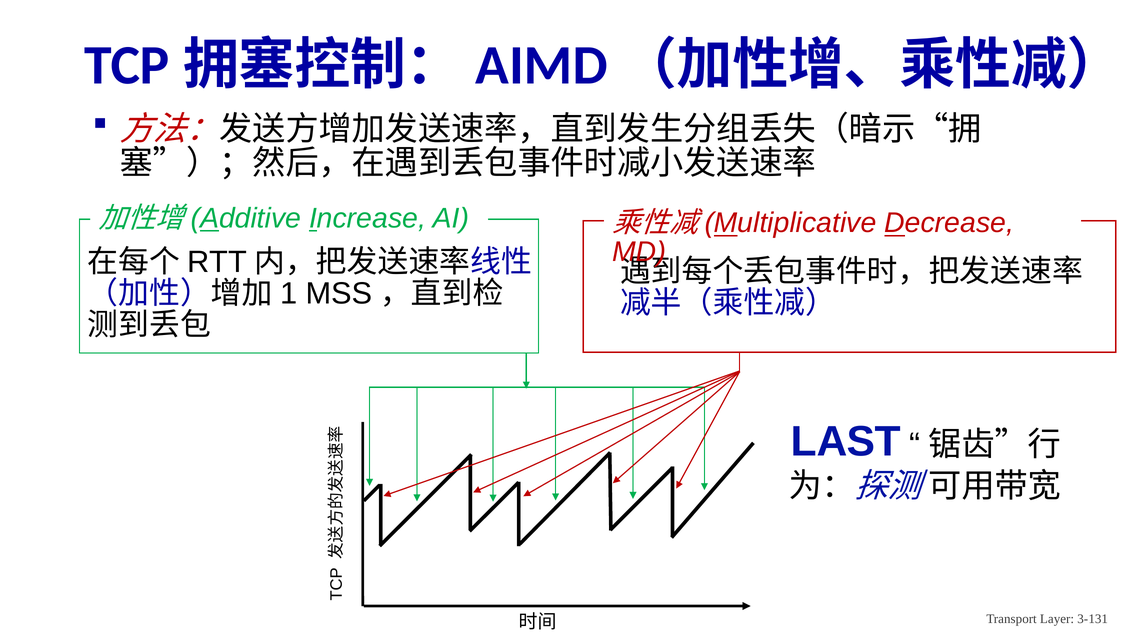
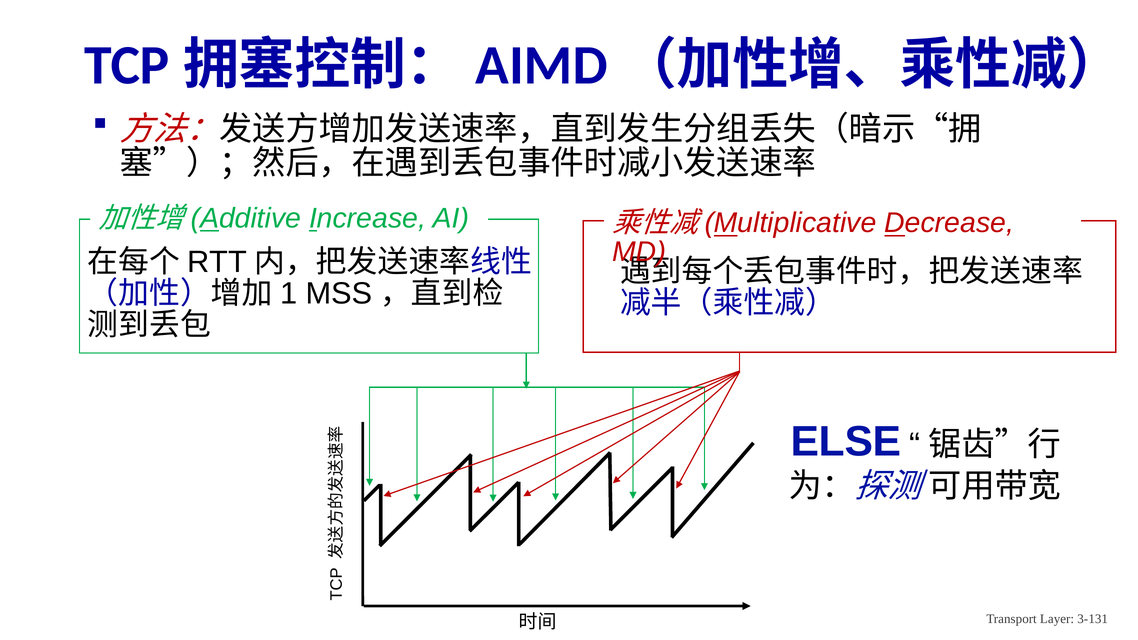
LAST: LAST -> ELSE (846, 442)
